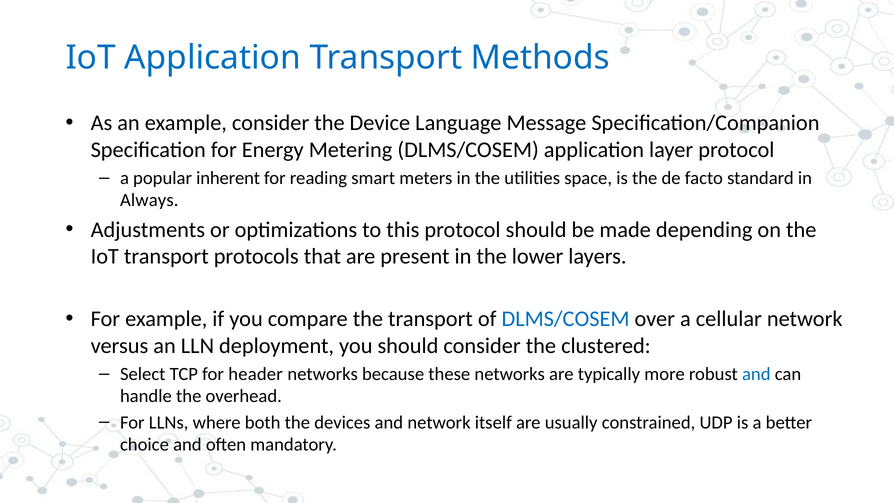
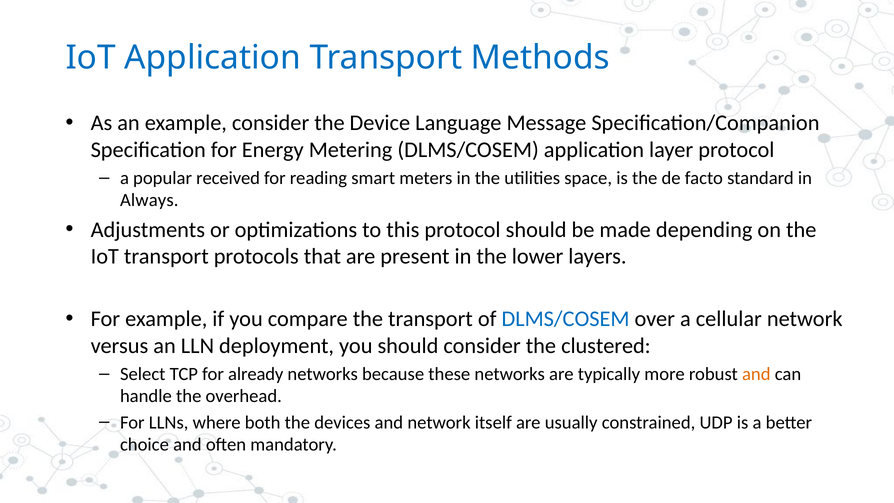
inherent: inherent -> received (228, 178)
header: header -> already (256, 374)
and colour: blue -> orange (756, 374)
